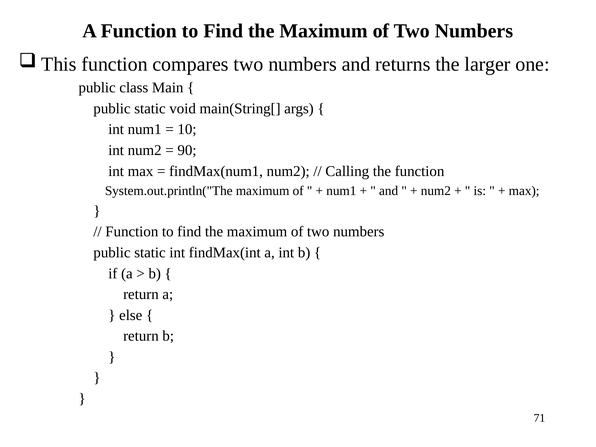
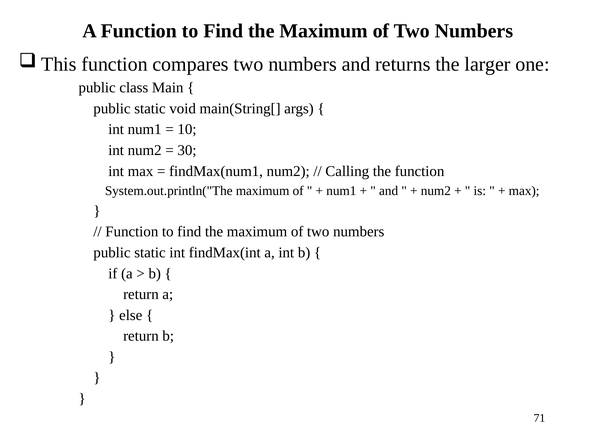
90: 90 -> 30 (187, 150)
